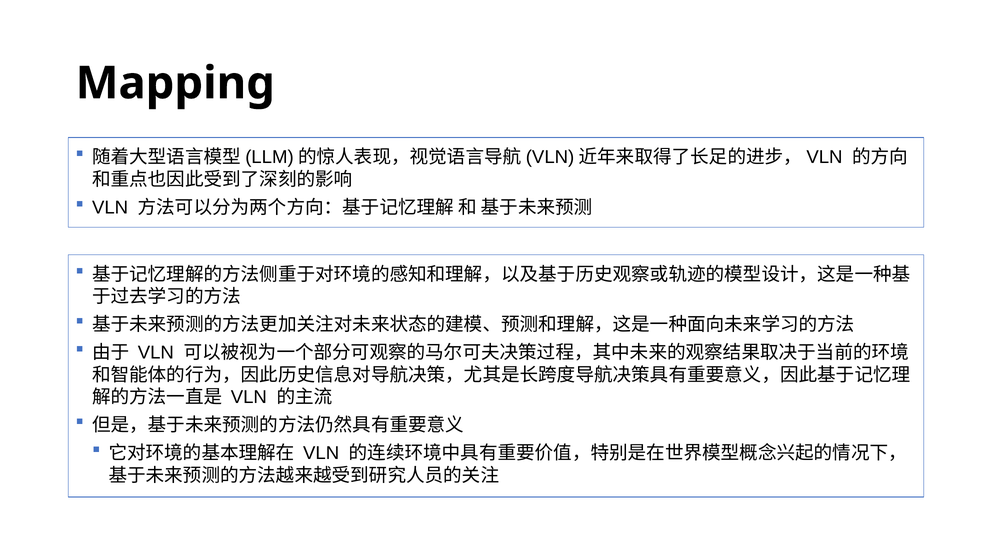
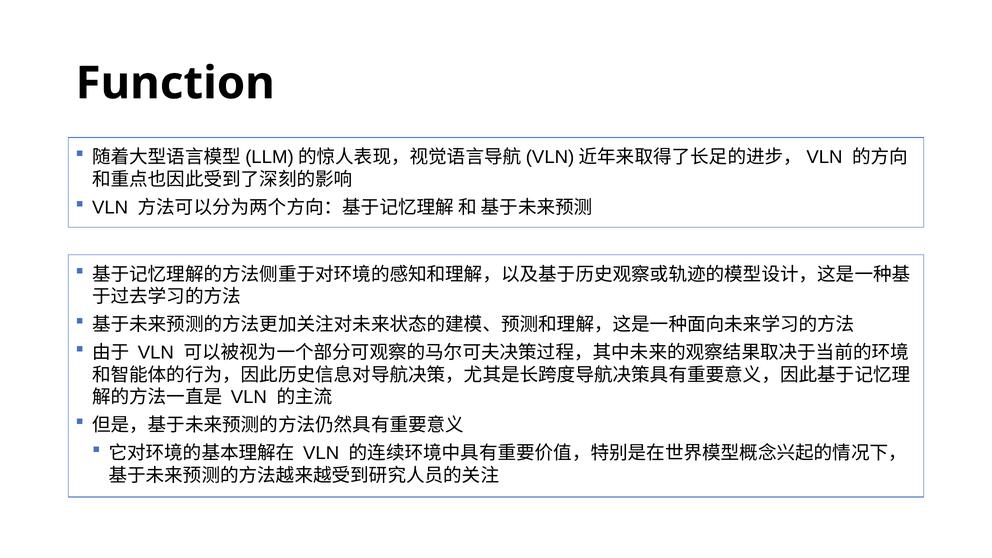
Mapping: Mapping -> Function (175, 83)
